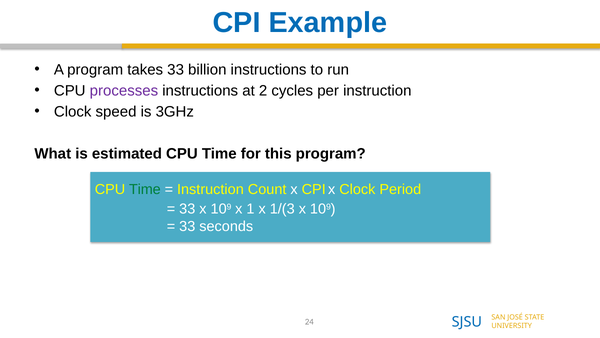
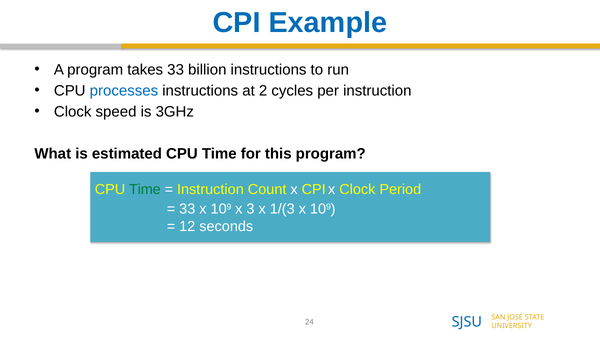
processes colour: purple -> blue (124, 90)
1: 1 -> 3 (250, 209)
33: 33 -> 12 (187, 226)
